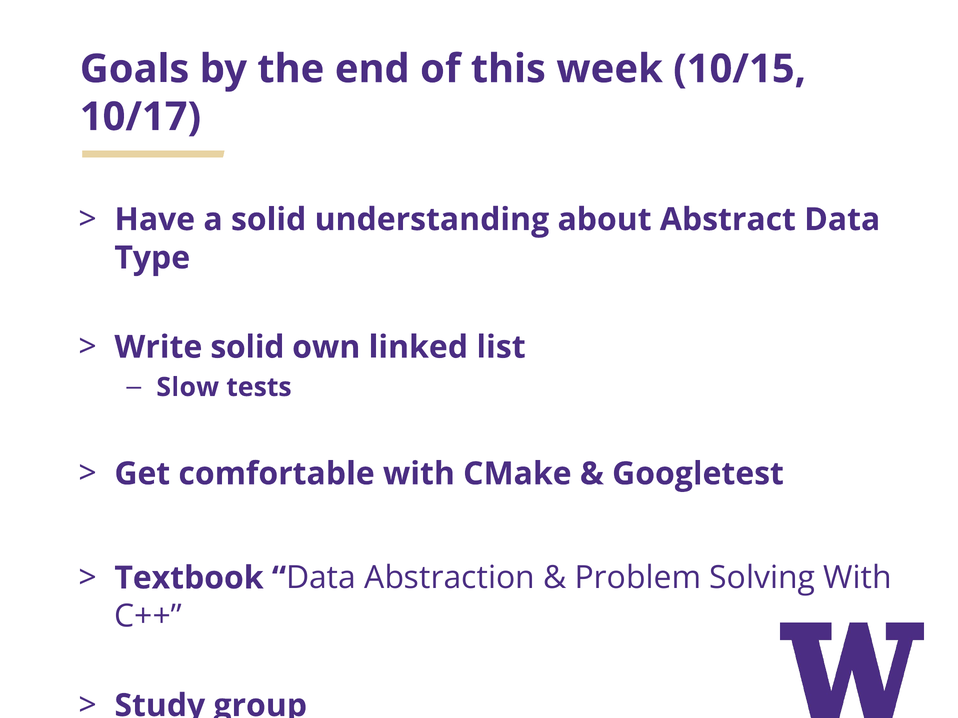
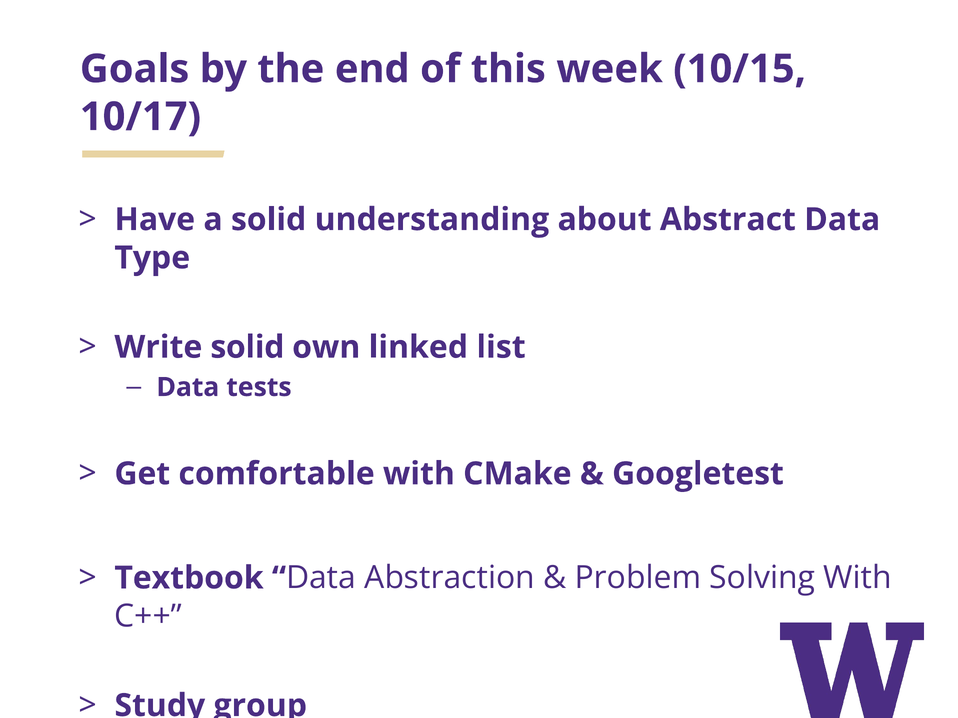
Slow: Slow -> Data (188, 387)
